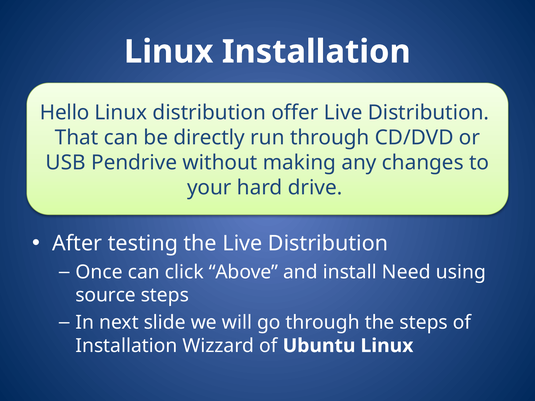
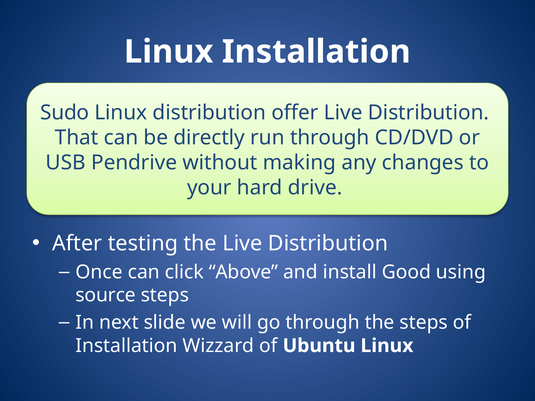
Hello: Hello -> Sudo (65, 113)
Need: Need -> Good (406, 272)
